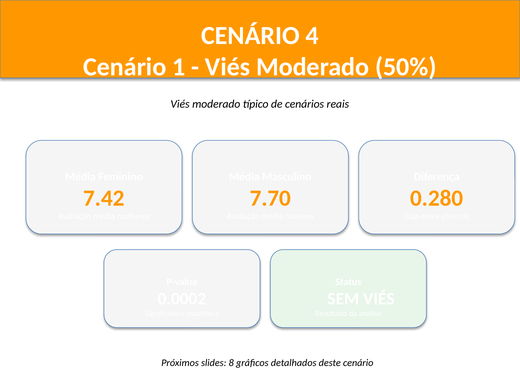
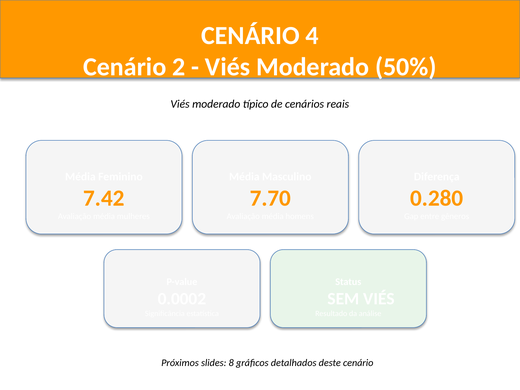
1: 1 -> 2 (179, 67)
